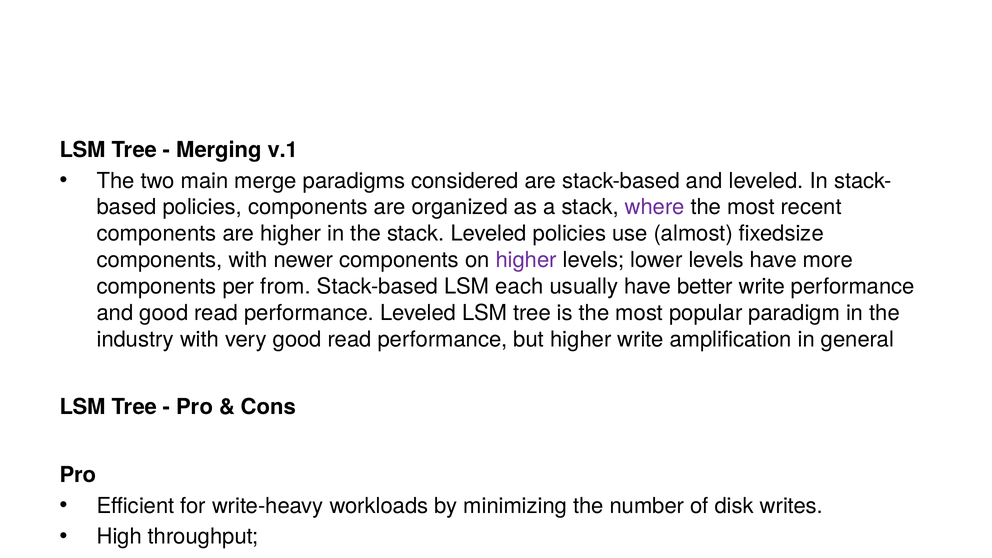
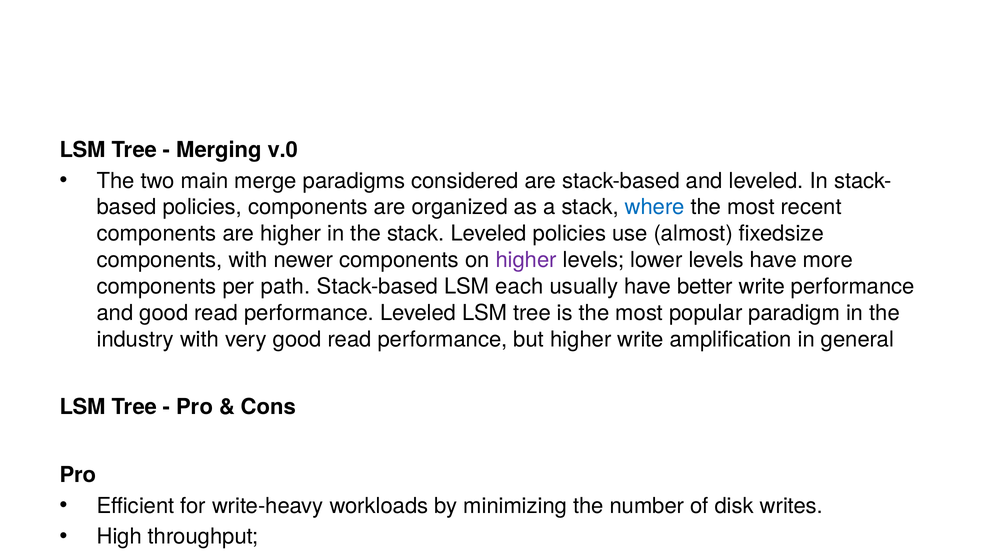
v.1: v.1 -> v.0 (283, 150)
where colour: purple -> blue (655, 207)
from: from -> path (286, 287)
